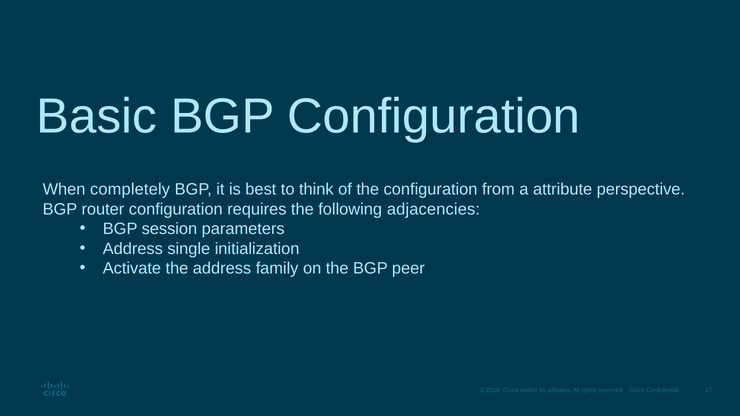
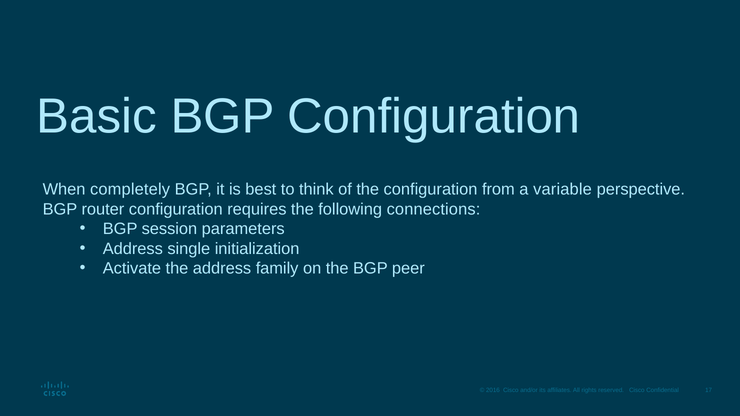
attribute: attribute -> variable (563, 190)
adjacencies: adjacencies -> connections (433, 209)
